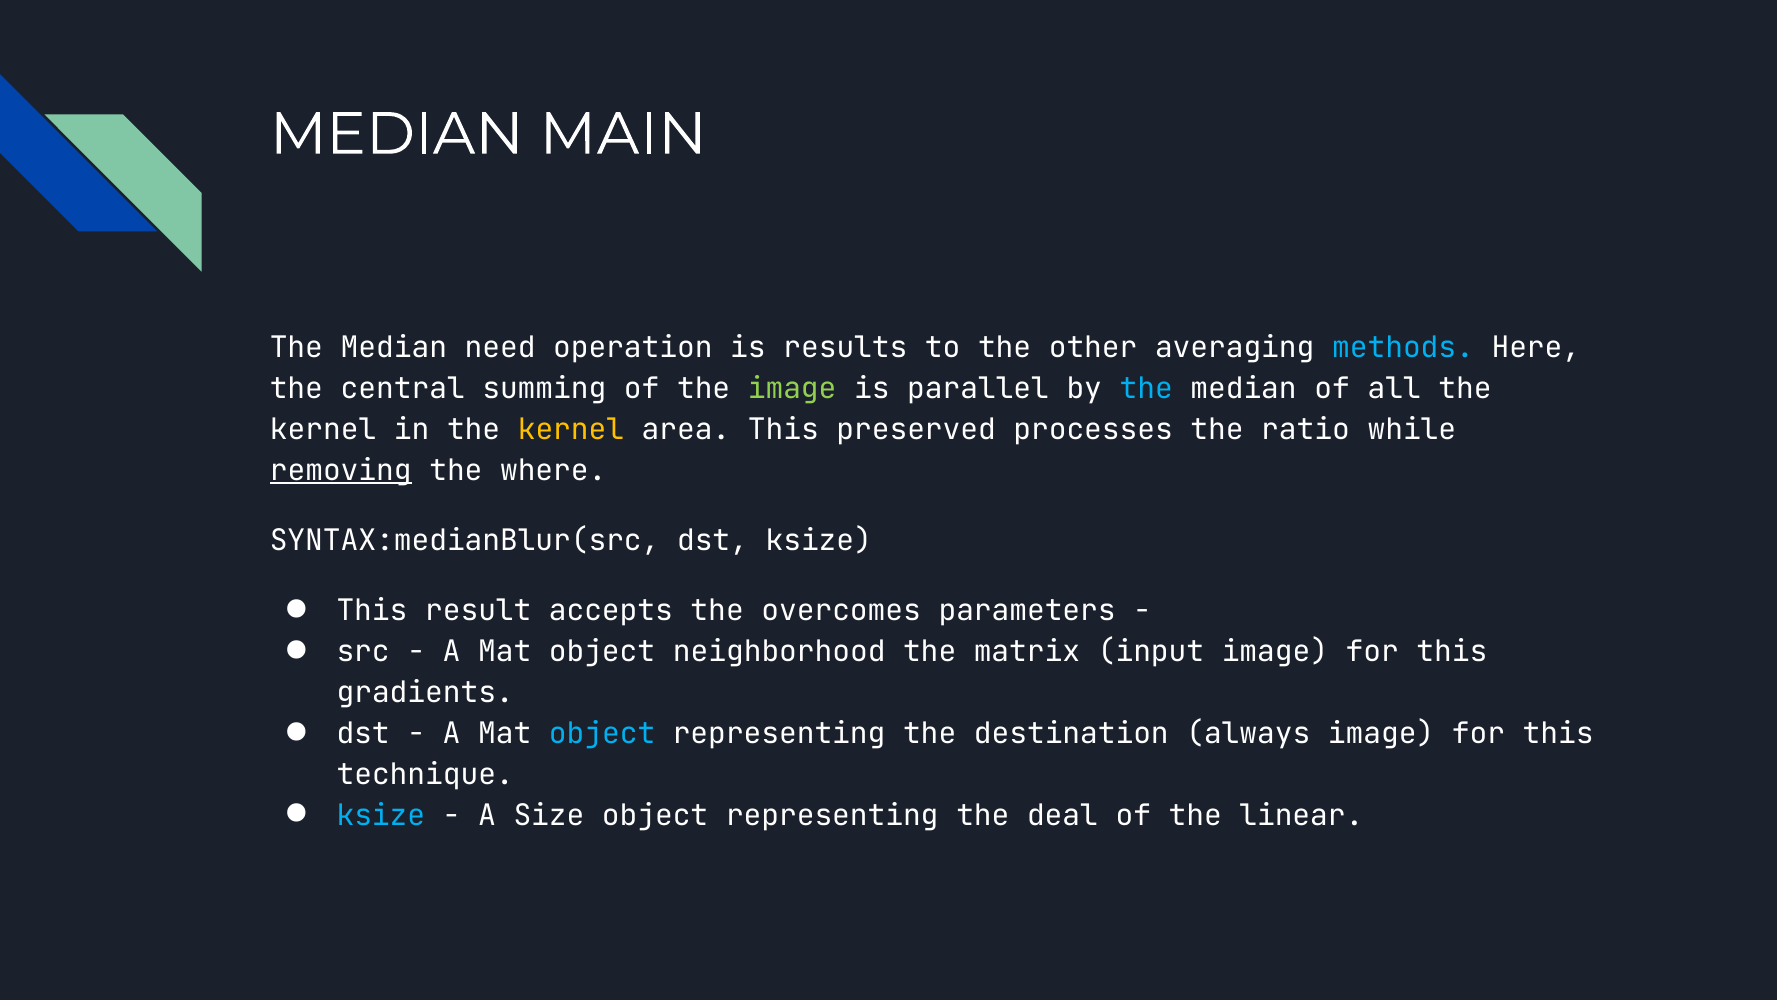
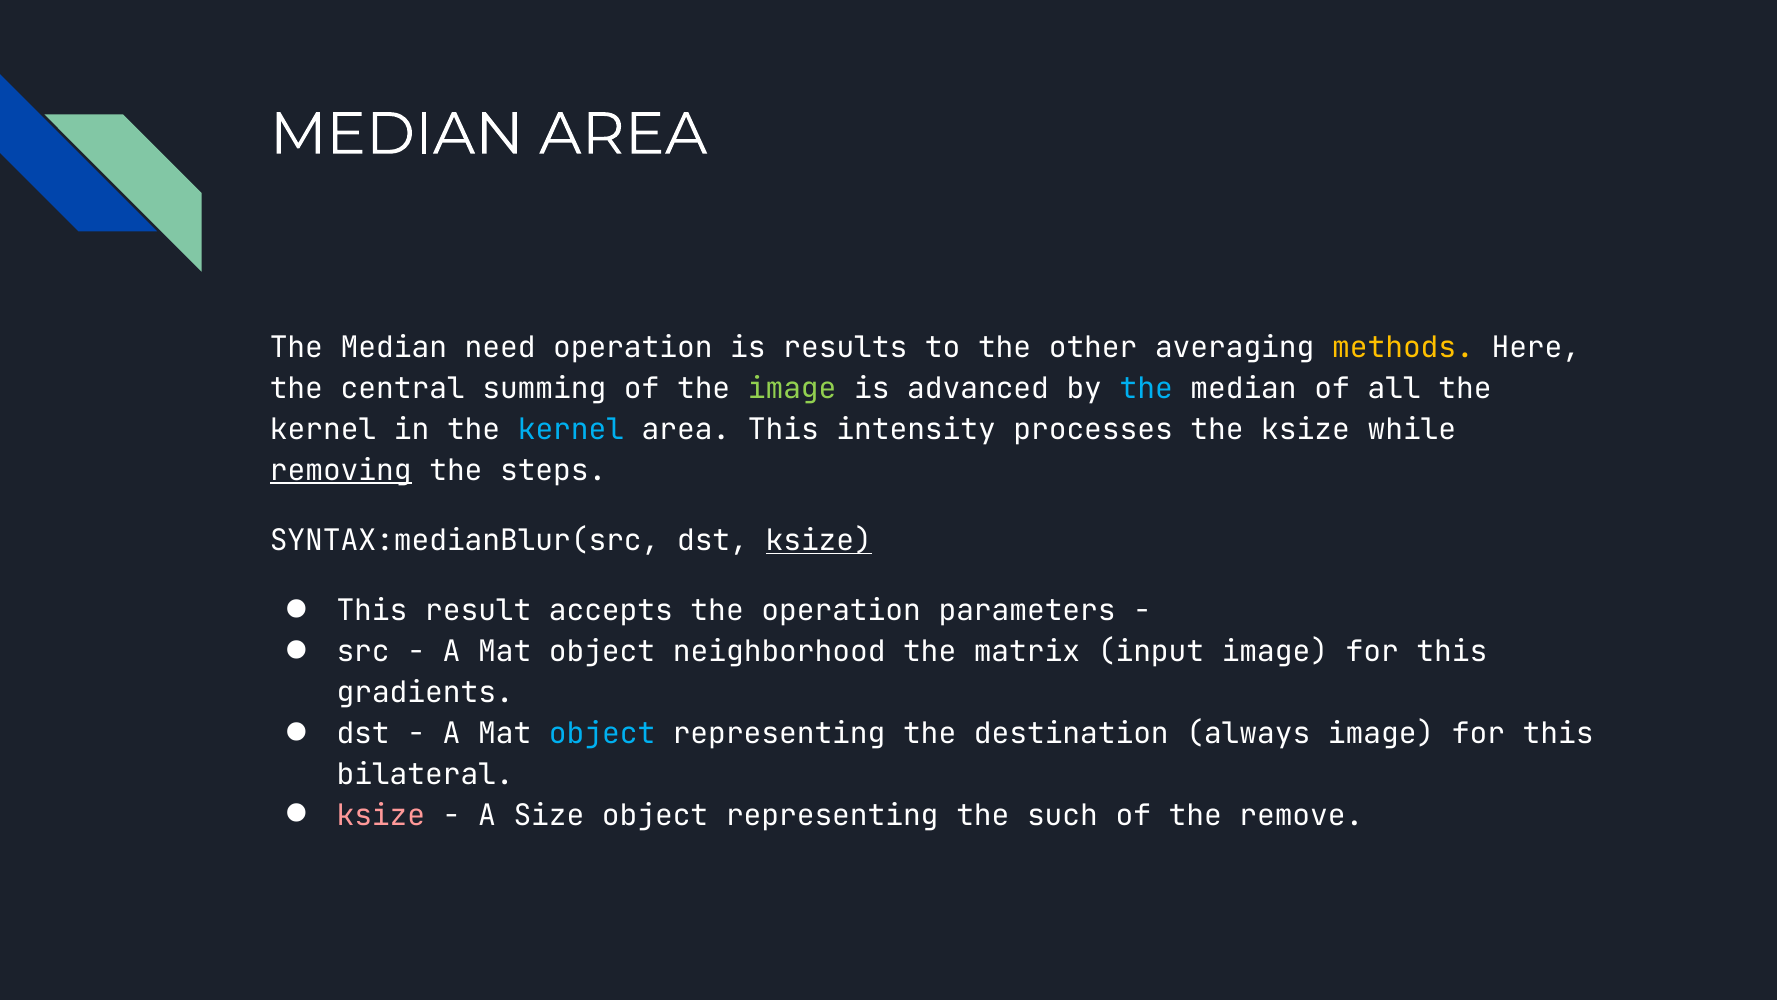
MEDIAN MAIN: MAIN -> AREA (623, 134)
methods colour: light blue -> yellow (1403, 348)
parallel: parallel -> advanced (978, 388)
kernel colour: yellow -> light blue (571, 429)
preserved: preserved -> intensity (916, 429)
the ratio: ratio -> ksize (1306, 429)
where: where -> steps (553, 470)
ksize underline: none -> present (819, 540)
the overcomes: overcomes -> operation (841, 611)
technique: technique -> bilateral (425, 774)
ksize colour: light blue -> pink (381, 815)
deal: deal -> such (1062, 815)
linear: linear -> remove (1301, 815)
